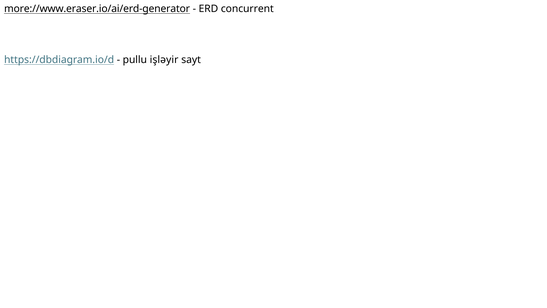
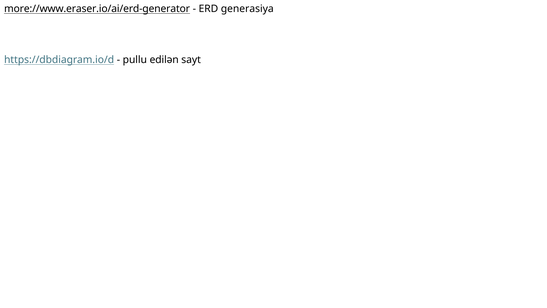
concurrent: concurrent -> generasiya (247, 9)
işləyir: işləyir -> edilən (164, 60)
